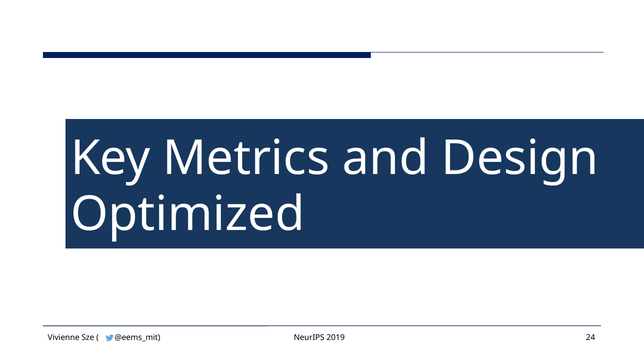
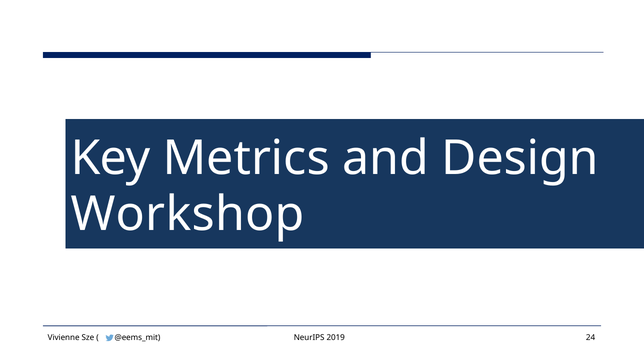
Optimized: Optimized -> Workshop (188, 215)
